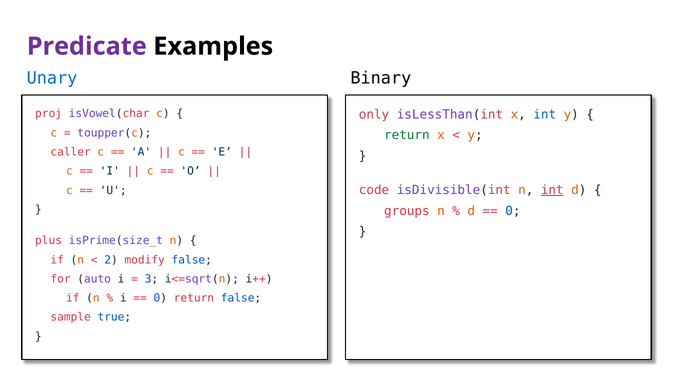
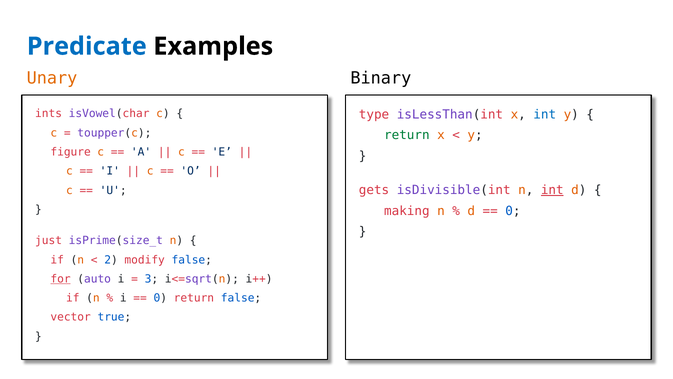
Predicate colour: purple -> blue (87, 46)
Unary colour: blue -> orange (52, 78)
proj: proj -> ints (49, 114)
only: only -> type (374, 114)
caller: caller -> figure (71, 152)
code: code -> gets (374, 190)
groups: groups -> making (407, 211)
plus: plus -> just (49, 240)
for underline: none -> present (61, 279)
sample: sample -> vector (71, 317)
